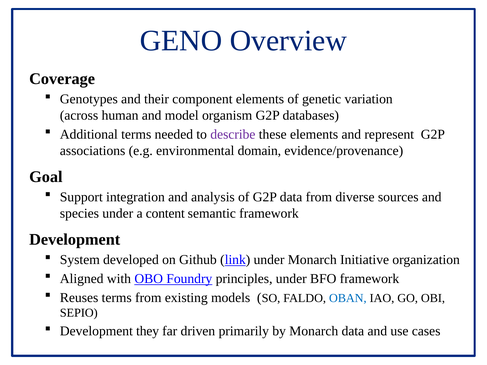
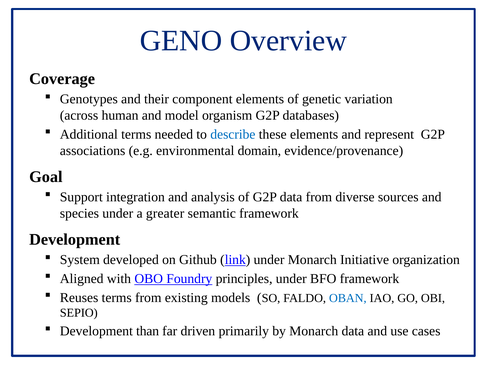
describe colour: purple -> blue (233, 134)
content: content -> greater (165, 213)
they: they -> than (148, 331)
